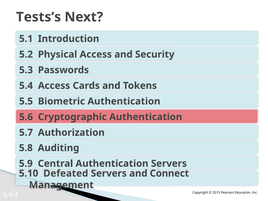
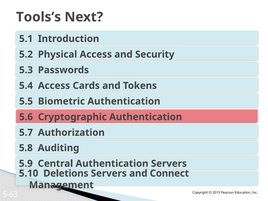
Tests’s: Tests’s -> Tools’s (39, 17)
Defeated: Defeated -> Deletions (66, 173)
